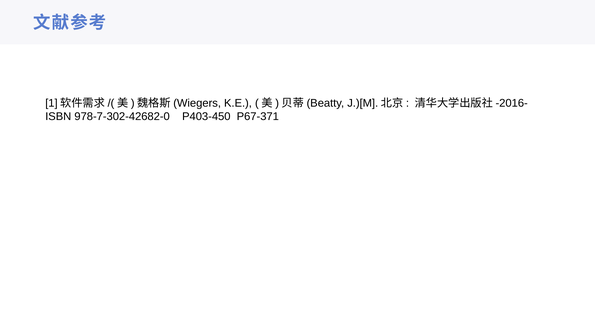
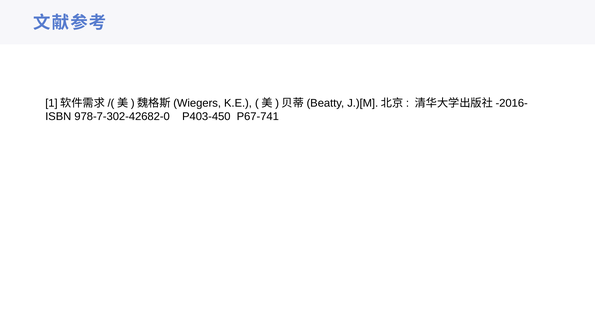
P67-371: P67-371 -> P67-741 (258, 117)
